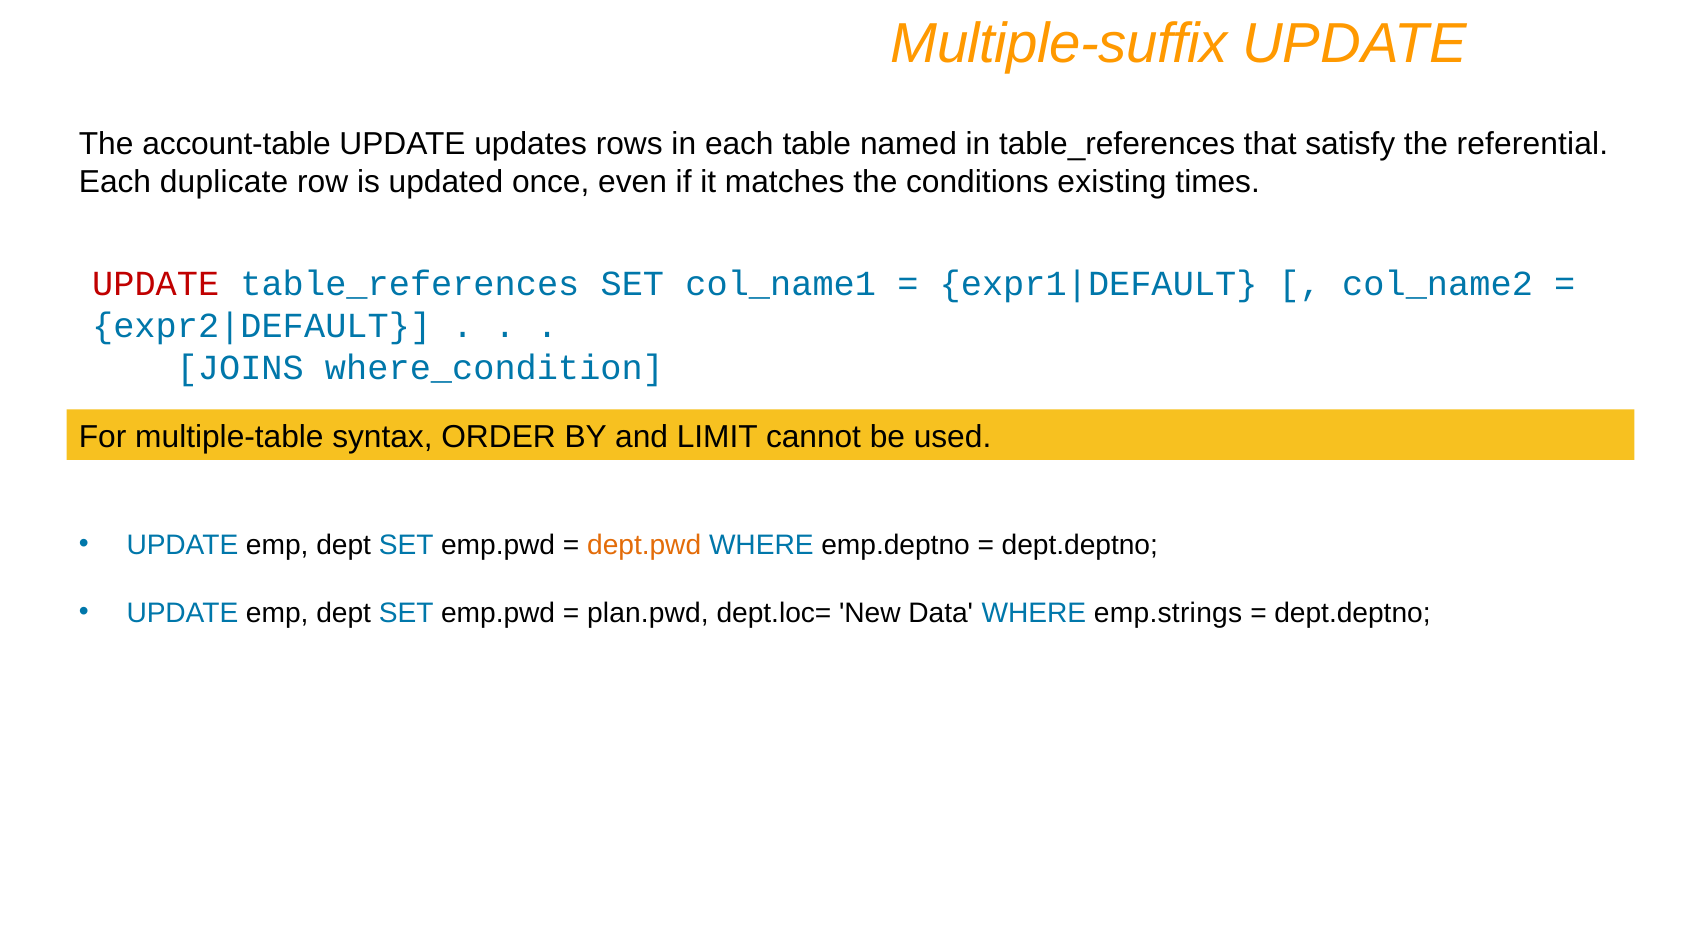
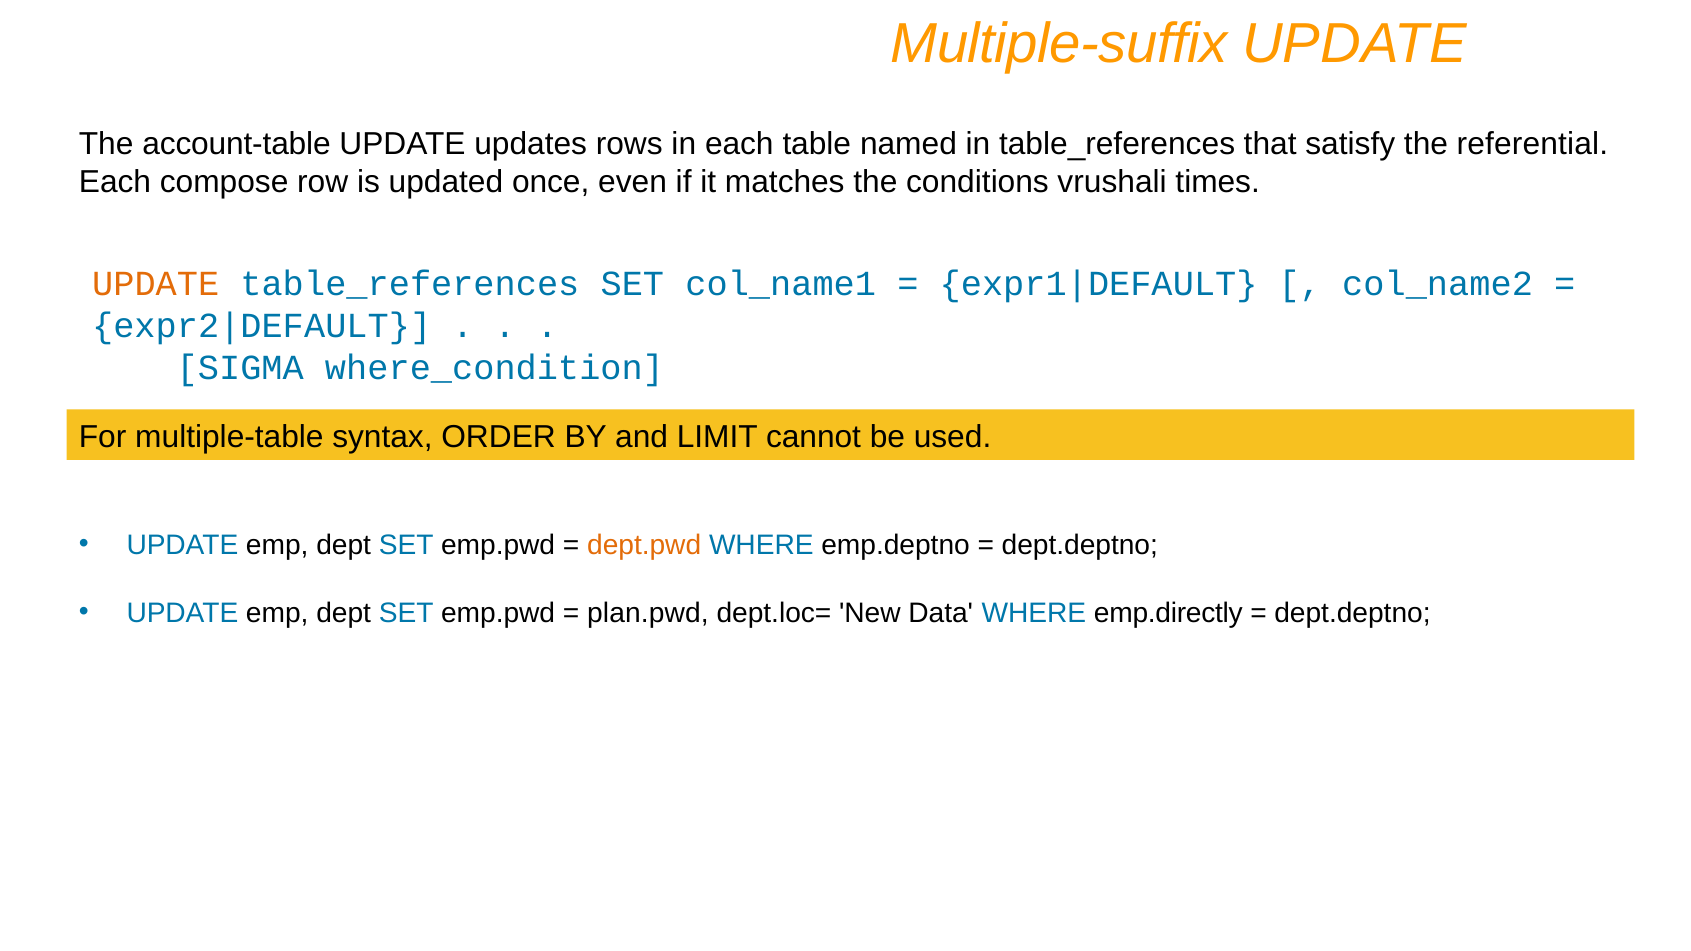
duplicate: duplicate -> compose (224, 182)
existing: existing -> vrushali (1112, 182)
UPDATE colour: red -> orange (156, 284)
JOINS: JOINS -> SIGMA (240, 368)
emp.strings: emp.strings -> emp.directly (1168, 613)
